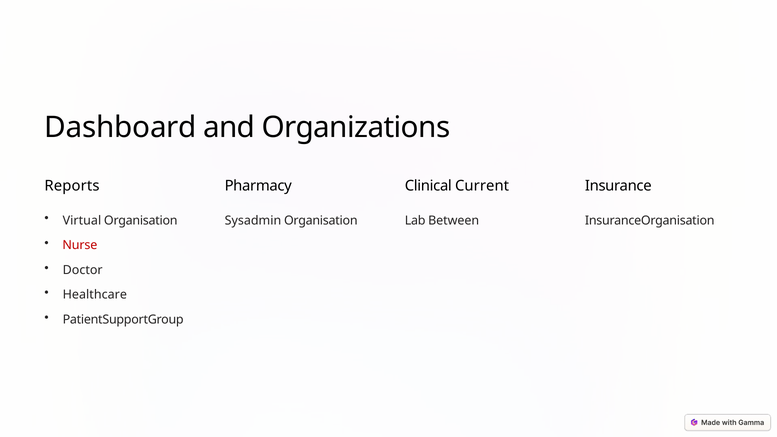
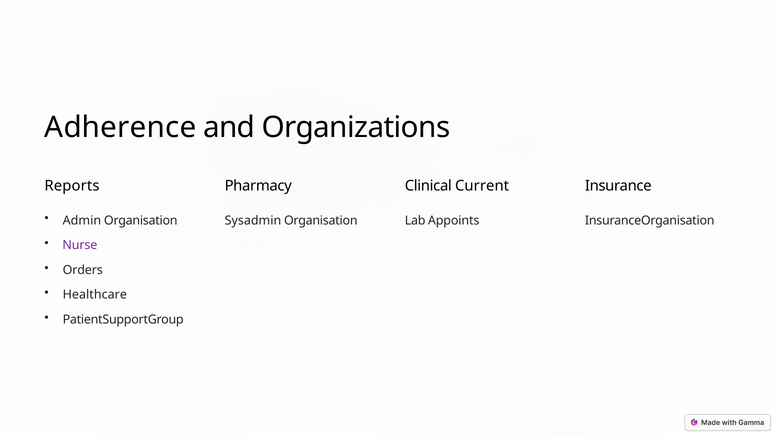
Dashboard: Dashboard -> Adherence (120, 128)
Virtual: Virtual -> Admin (82, 220)
Between: Between -> Appoints (454, 220)
Nurse colour: red -> purple (80, 245)
Doctor: Doctor -> Orders (83, 270)
